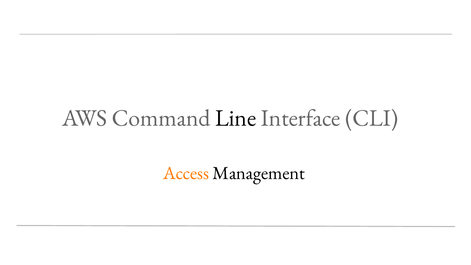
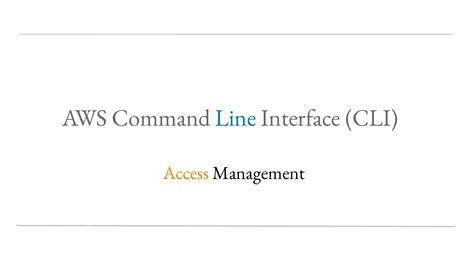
Line colour: black -> blue (236, 118)
